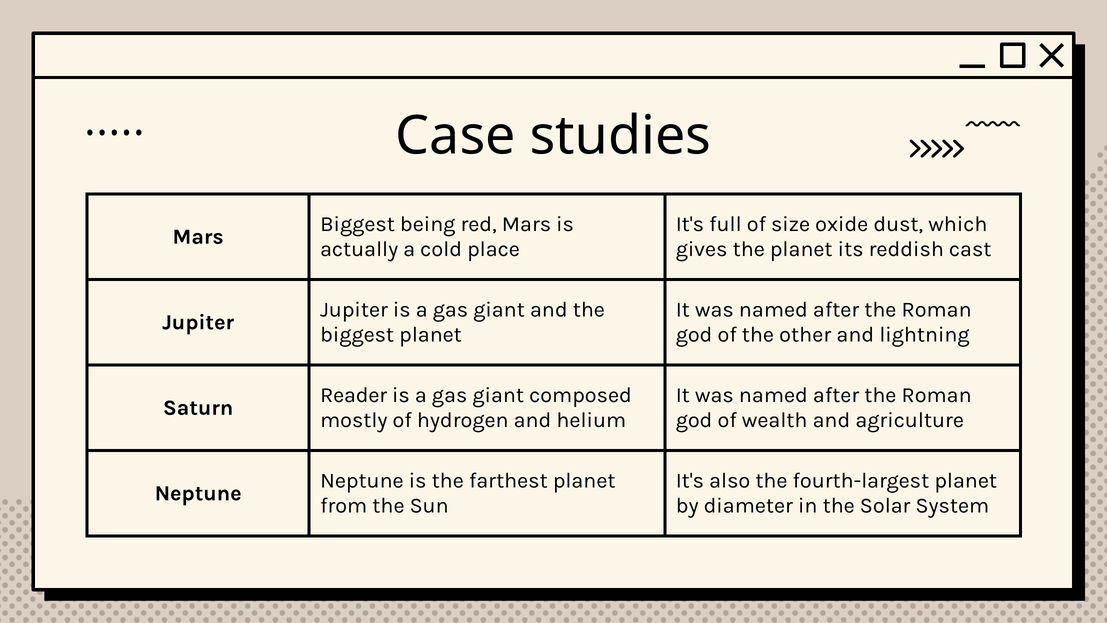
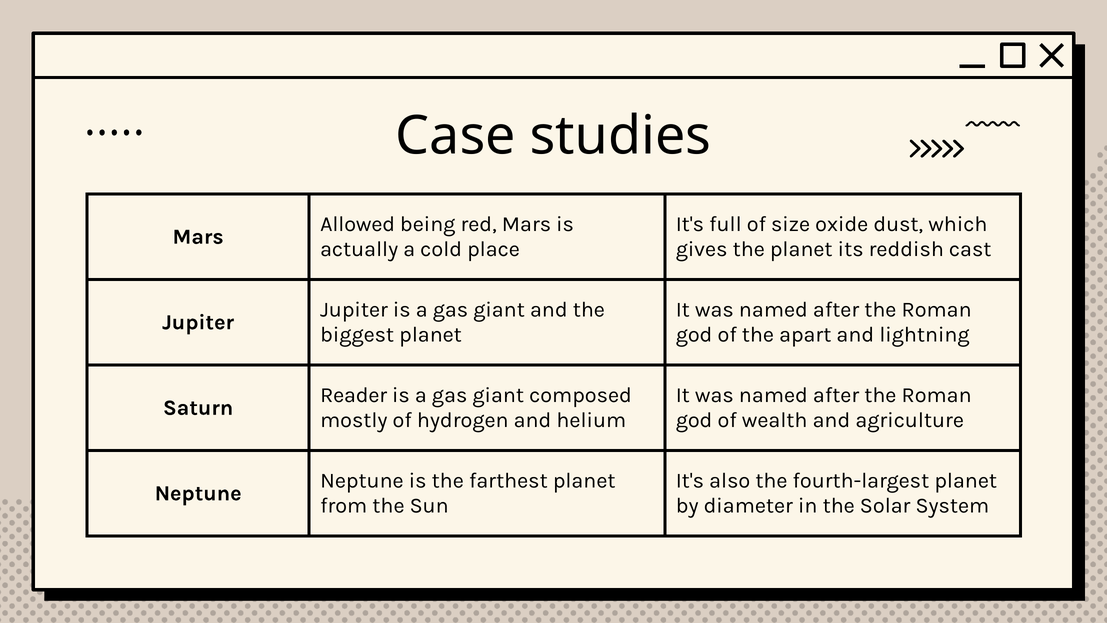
Biggest: Biggest -> Allowed (358, 224)
other: other -> apart (805, 335)
